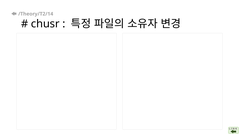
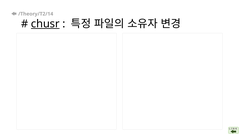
chusr underline: none -> present (45, 24)
